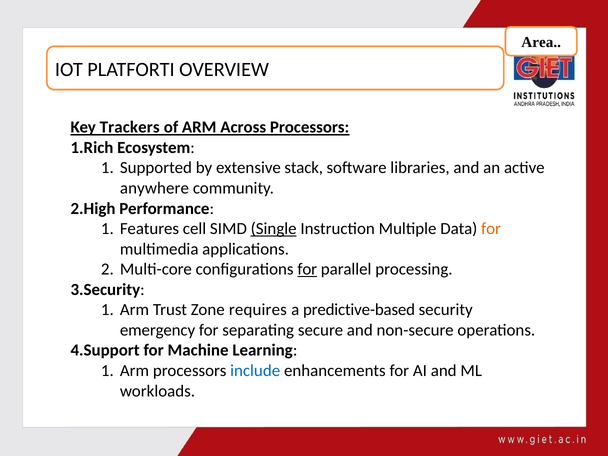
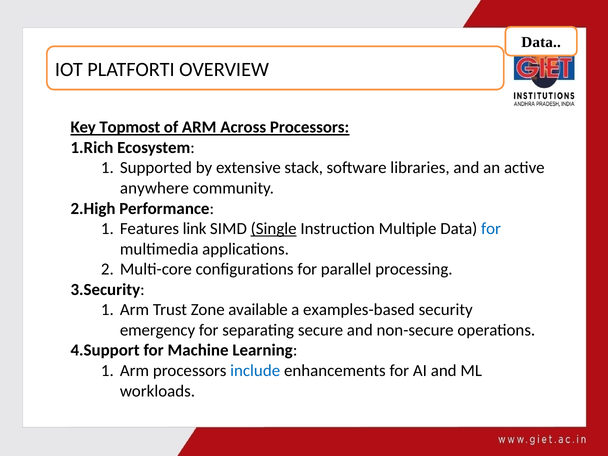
Area: Area -> Data (541, 42)
Trackers: Trackers -> Topmost (130, 127)
cell: cell -> link (195, 229)
for colour: orange -> blue (491, 229)
for underline: present -> none (307, 269)
requires: requires -> available (258, 310)
predictive-based: predictive-based -> examples-based (359, 310)
